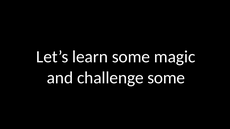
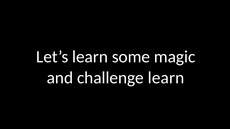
challenge some: some -> learn (166, 78)
